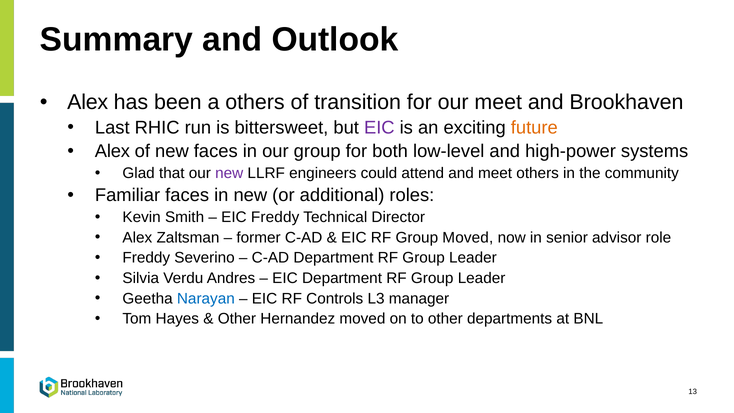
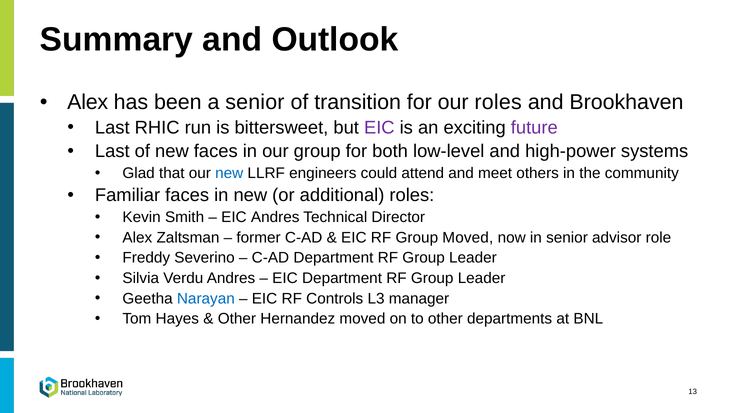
a others: others -> senior (255, 102)
our meet: meet -> roles (498, 102)
future colour: orange -> purple (534, 128)
Alex: Alex -> Last (112, 151)
new colour: purple -> blue (229, 173)
EIC Freddy: Freddy -> Andres (275, 217)
